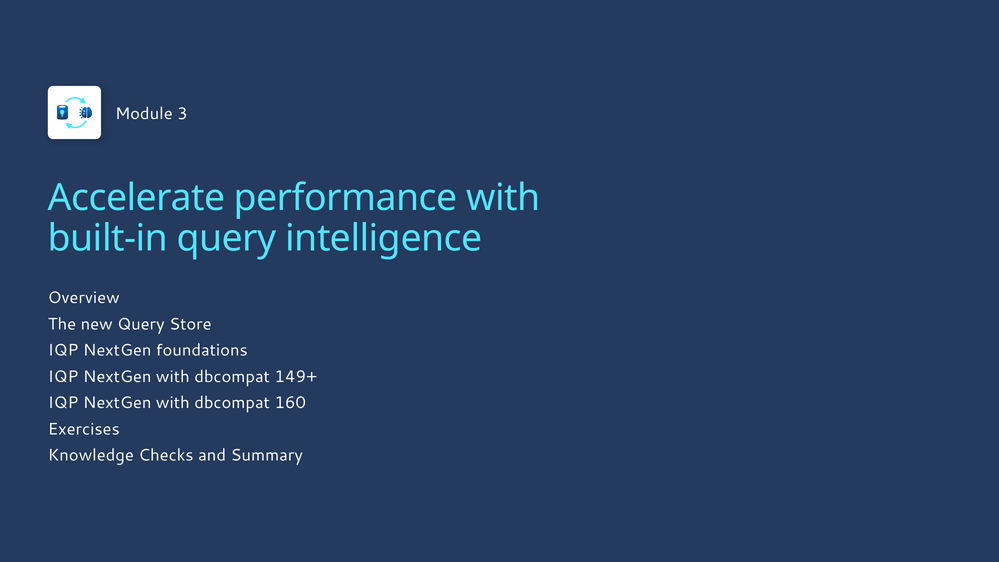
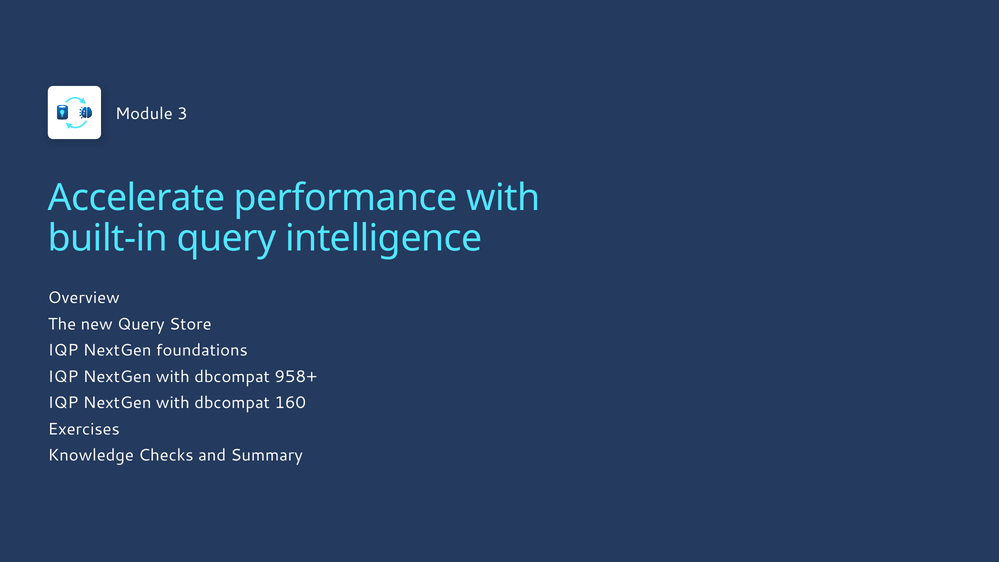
149+: 149+ -> 958+ (296, 377)
